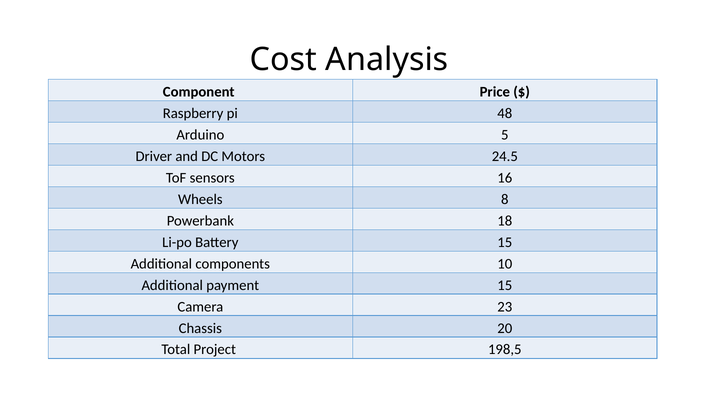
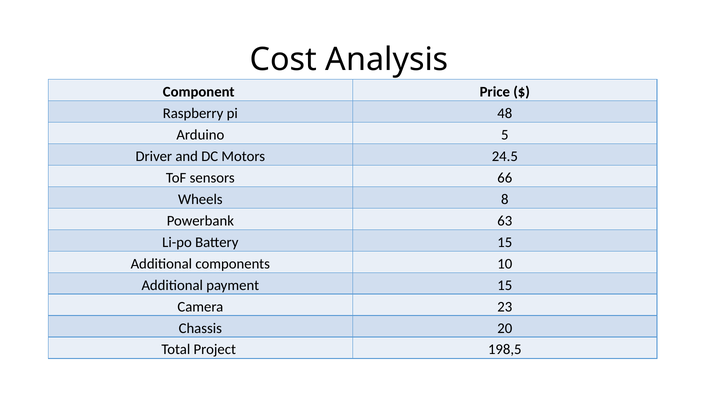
16: 16 -> 66 (505, 178)
18: 18 -> 63 (505, 221)
